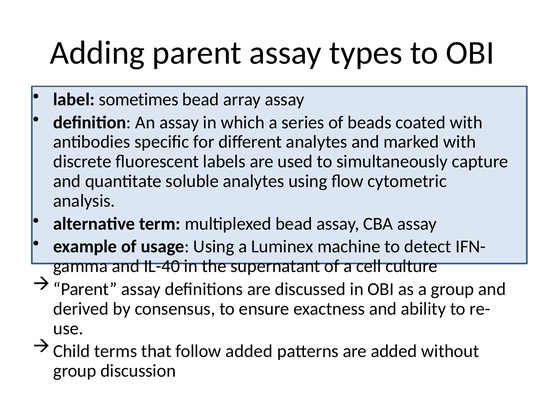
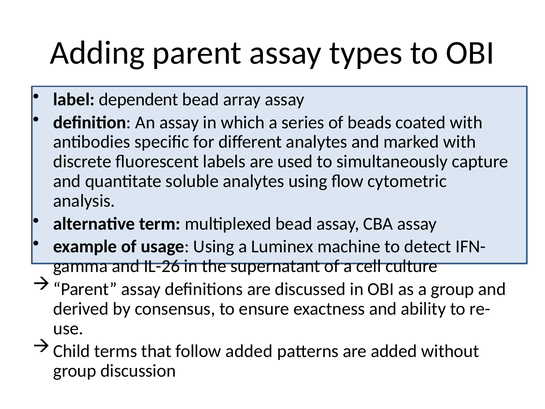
sometimes: sometimes -> dependent (139, 99)
IL-40: IL-40 -> IL-26 (162, 266)
